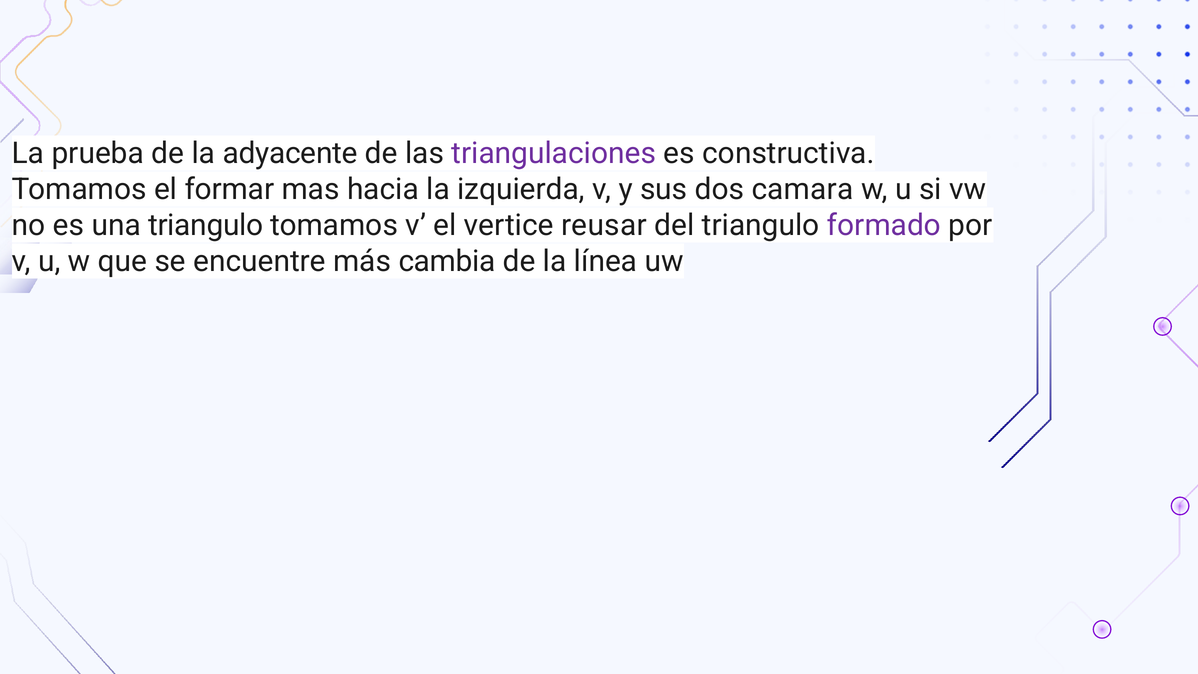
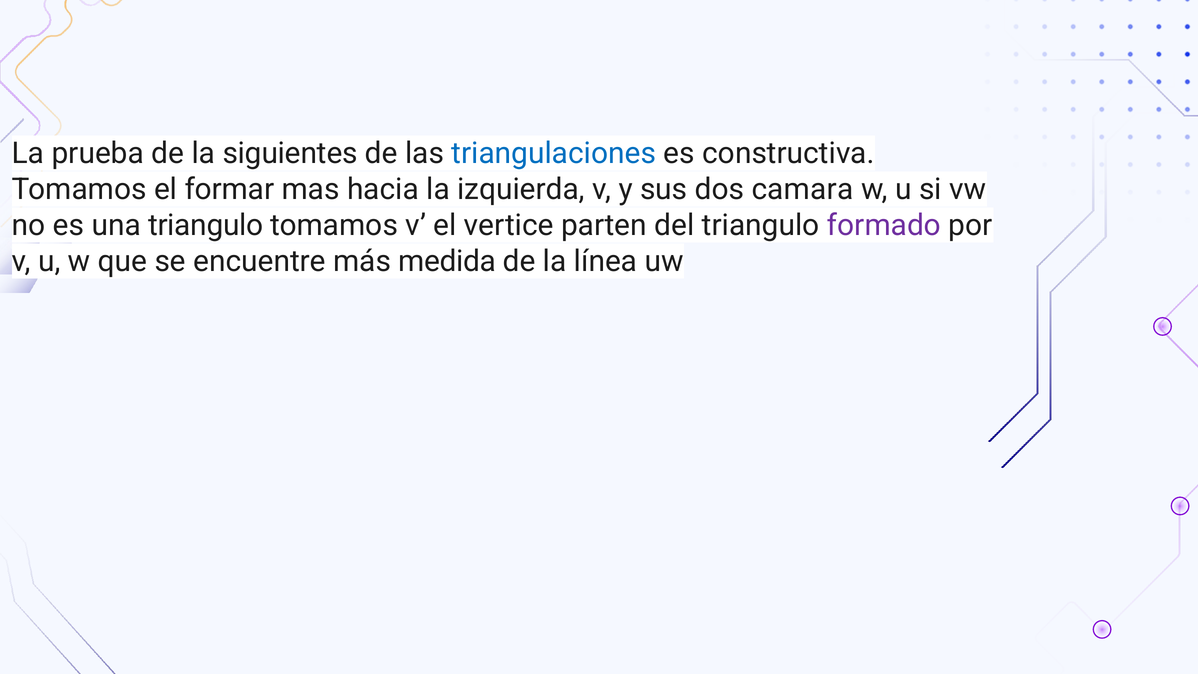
adyacente: adyacente -> siguientes (290, 153)
triangulaciones colour: purple -> blue (554, 153)
reusar: reusar -> parten (604, 225)
cambia: cambia -> medida (447, 261)
